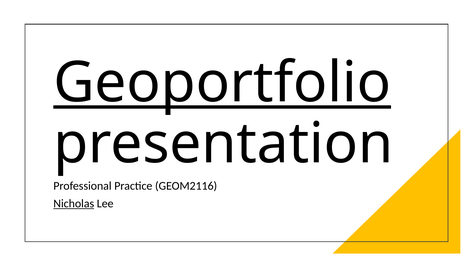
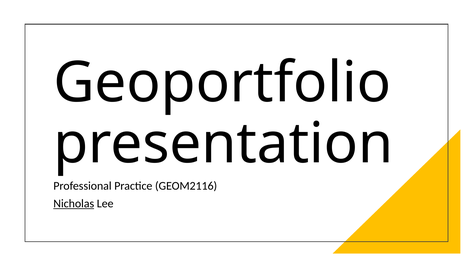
Geoportfolio underline: present -> none (222, 83)
